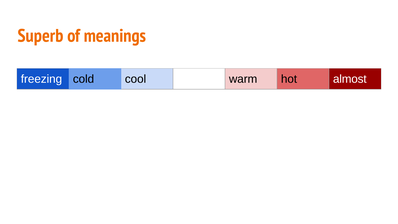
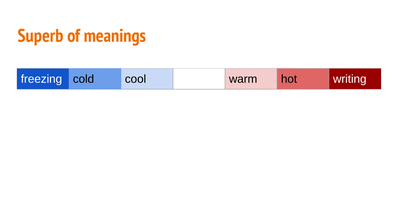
almost: almost -> writing (350, 79)
